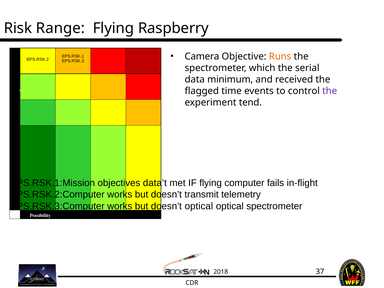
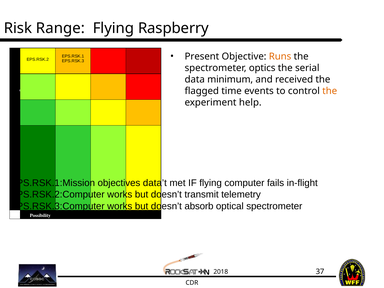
Camera: Camera -> Present (202, 56)
which: which -> optics (262, 68)
the colour: purple -> orange (330, 91)
tend: tend -> help (250, 102)
doesn’t optical: optical -> absorb (199, 206)
